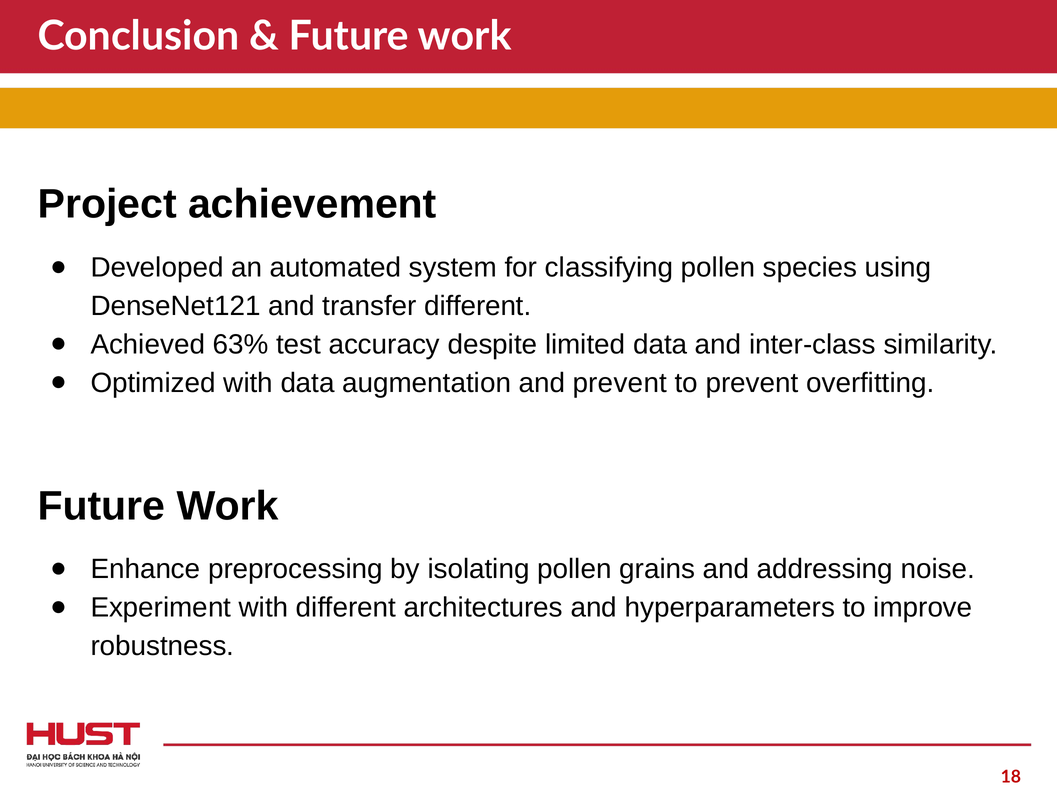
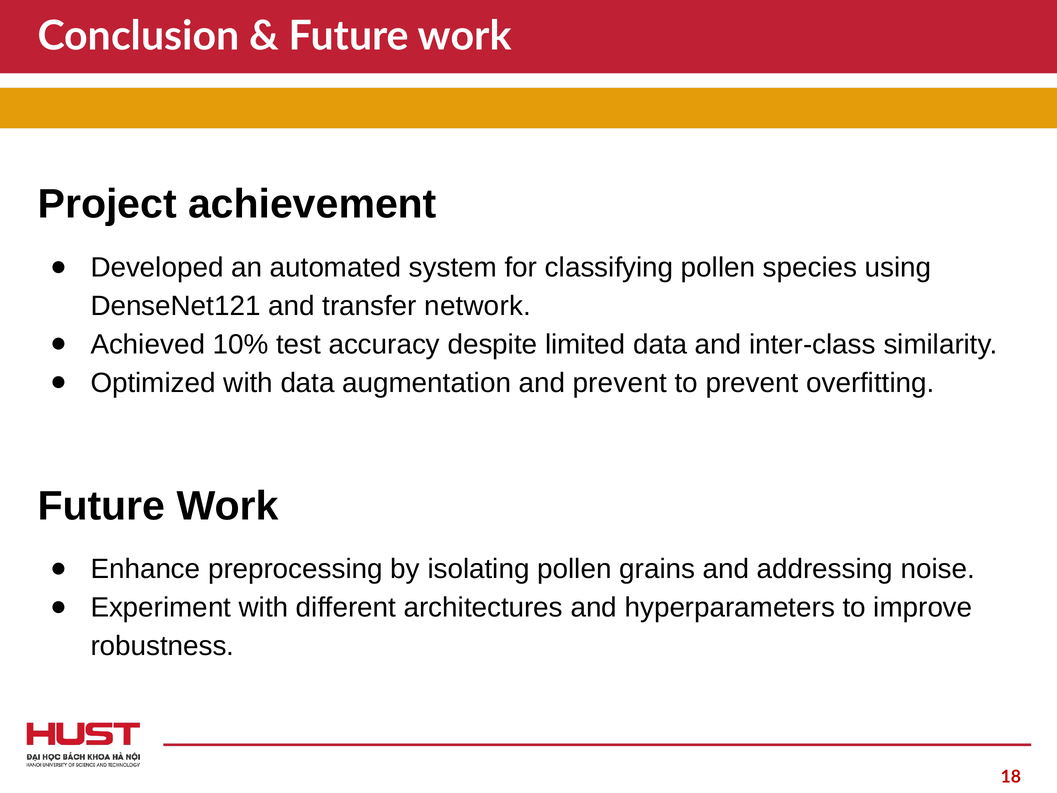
transfer different: different -> network (478, 306)
63%: 63% -> 10% (240, 344)
